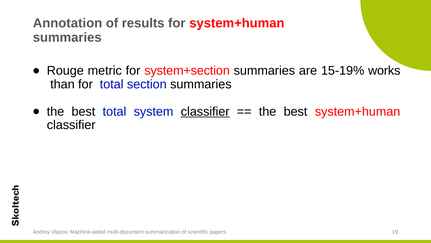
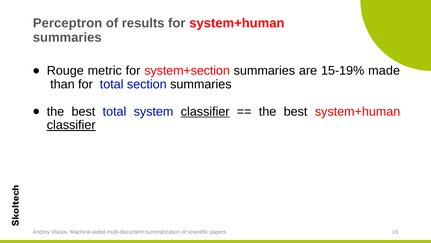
Annotation: Annotation -> Perceptron (68, 23)
works: works -> made (384, 71)
classifier underline: none -> present (71, 125)
